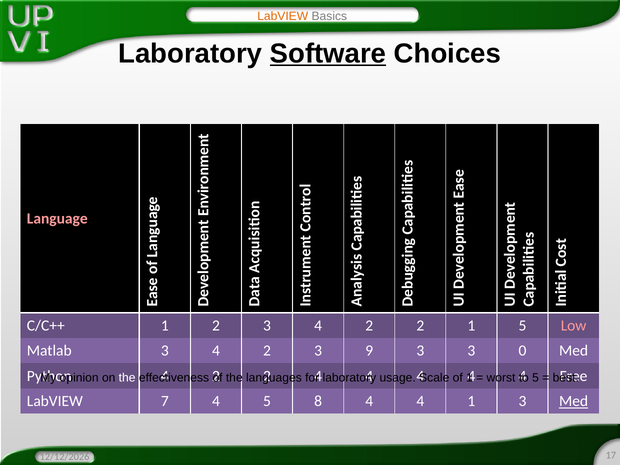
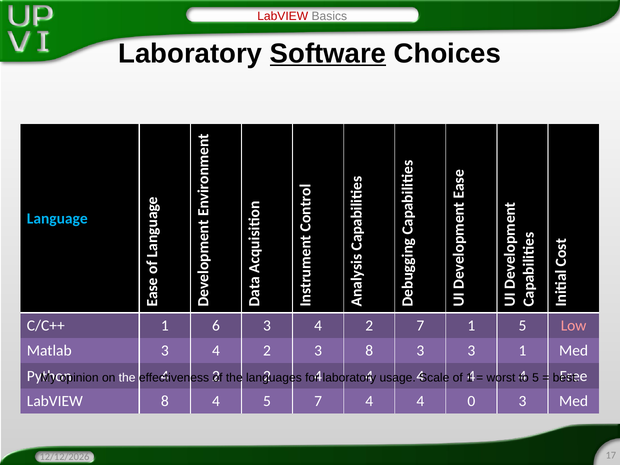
LabVIEW colour: orange -> red (283, 16)
Language colour: pink -> light blue (57, 219)
1 2: 2 -> 6 (216, 326)
3 4 2 2: 2 -> 7 (420, 326)
3 9: 9 -> 8 (369, 351)
3 0: 0 -> 1 (522, 351)
LabVIEW 7: 7 -> 8 (165, 401)
5 8: 8 -> 7 (318, 401)
4 1: 1 -> 0 (471, 401)
Med underline: present -> none (574, 401)
